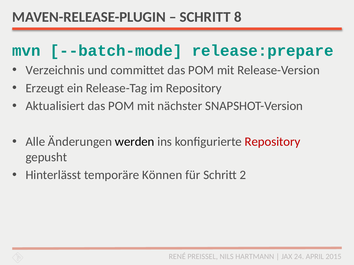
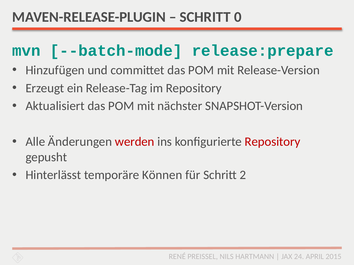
8: 8 -> 0 (238, 17)
Verzeichnis: Verzeichnis -> Hinzufügen (55, 70)
werden colour: black -> red (135, 142)
